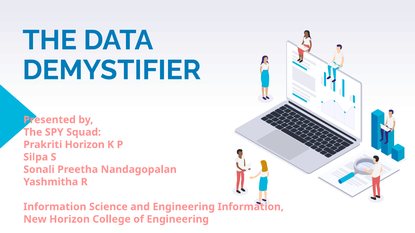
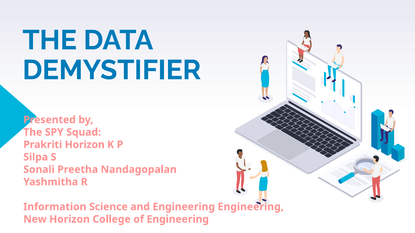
Engineering Information: Information -> Engineering (251, 207)
